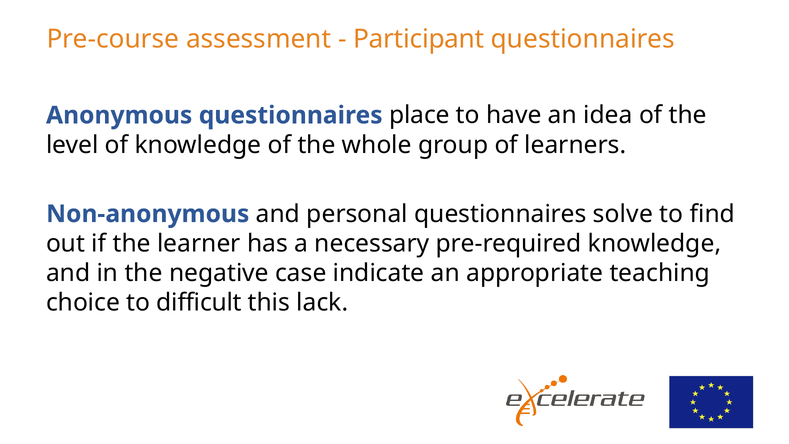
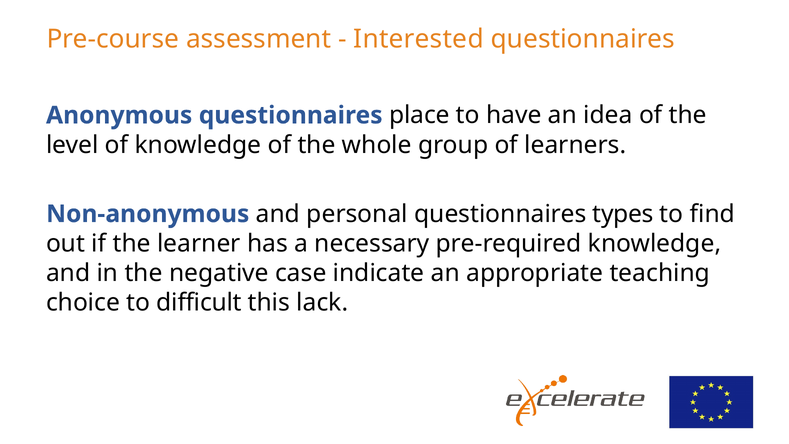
Participant: Participant -> Interested (419, 39)
solve: solve -> types (623, 214)
